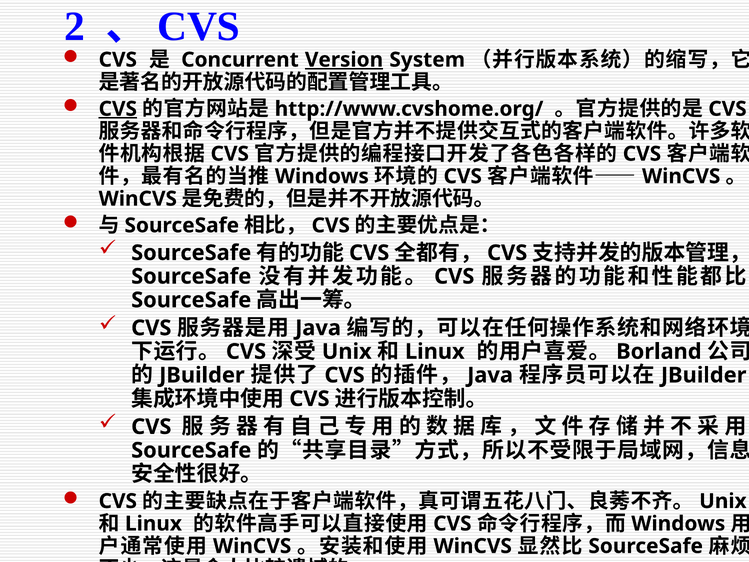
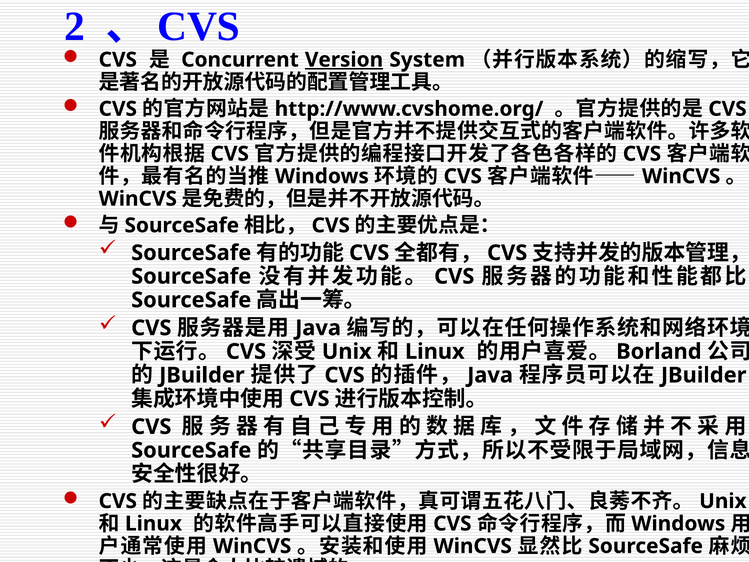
CVS underline: present -> none (118, 109)
